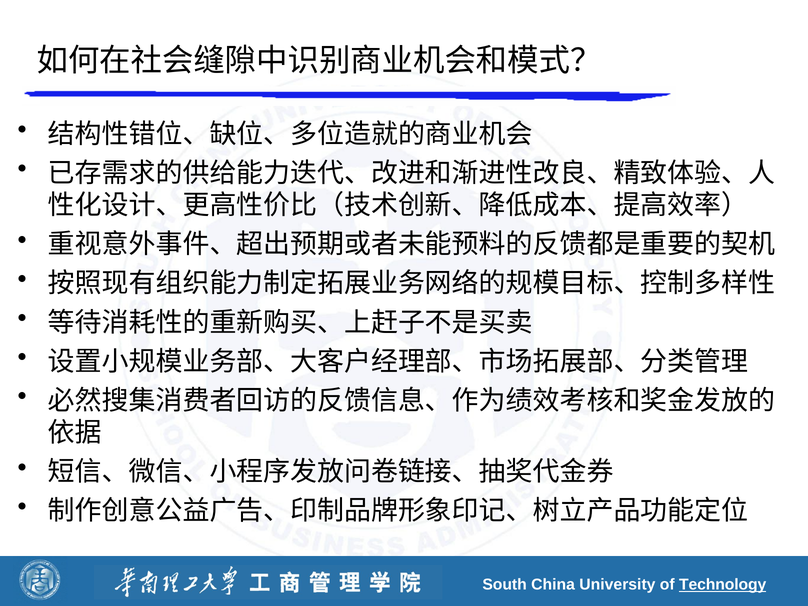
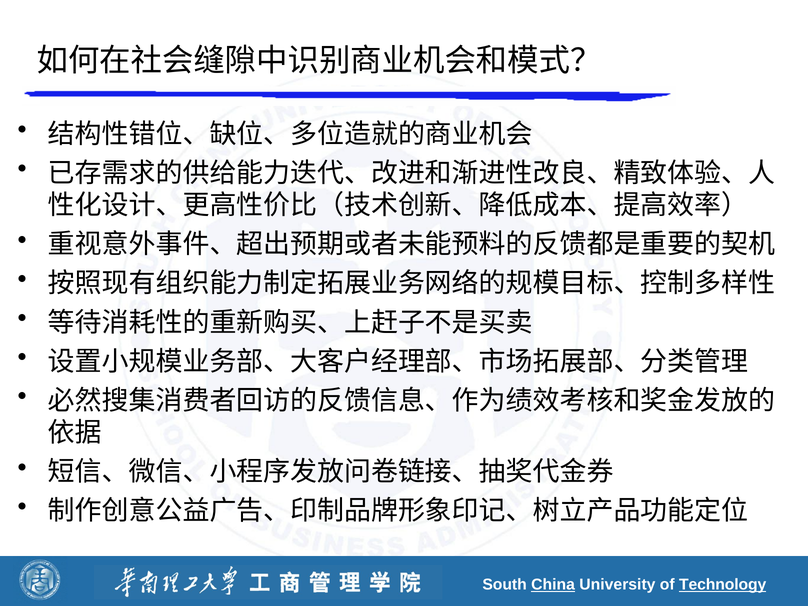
China underline: none -> present (553, 585)
